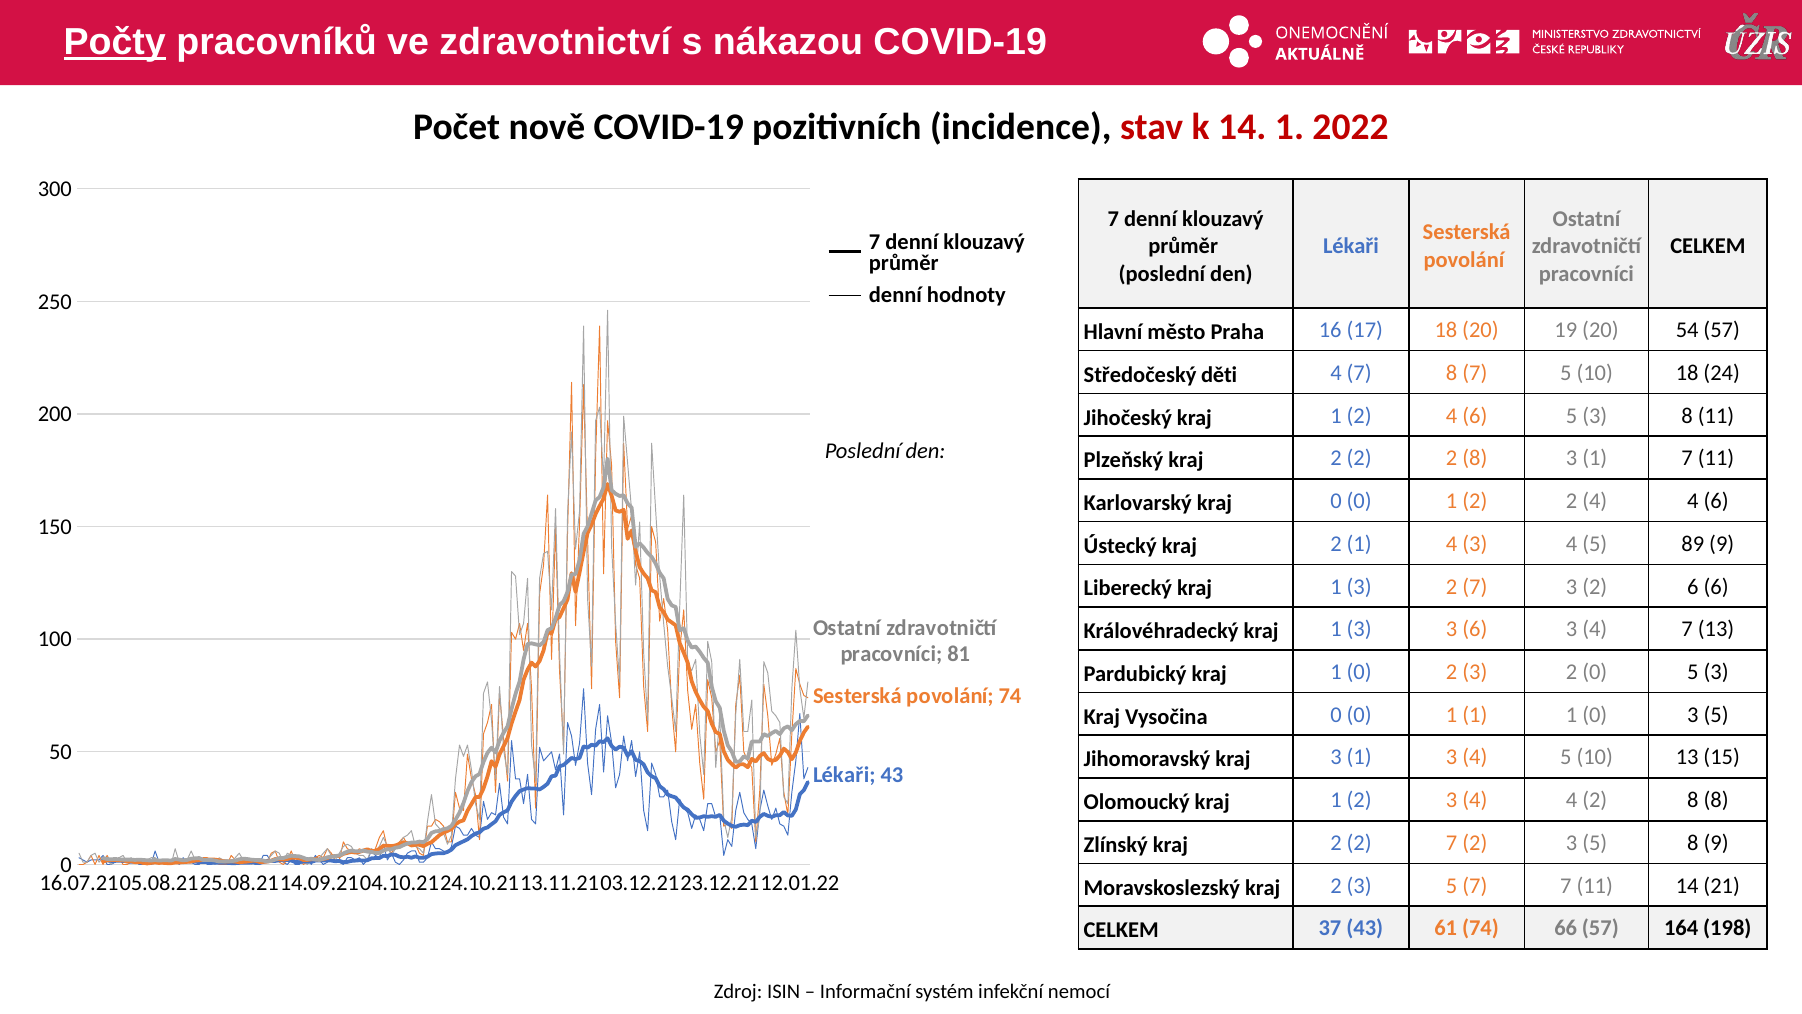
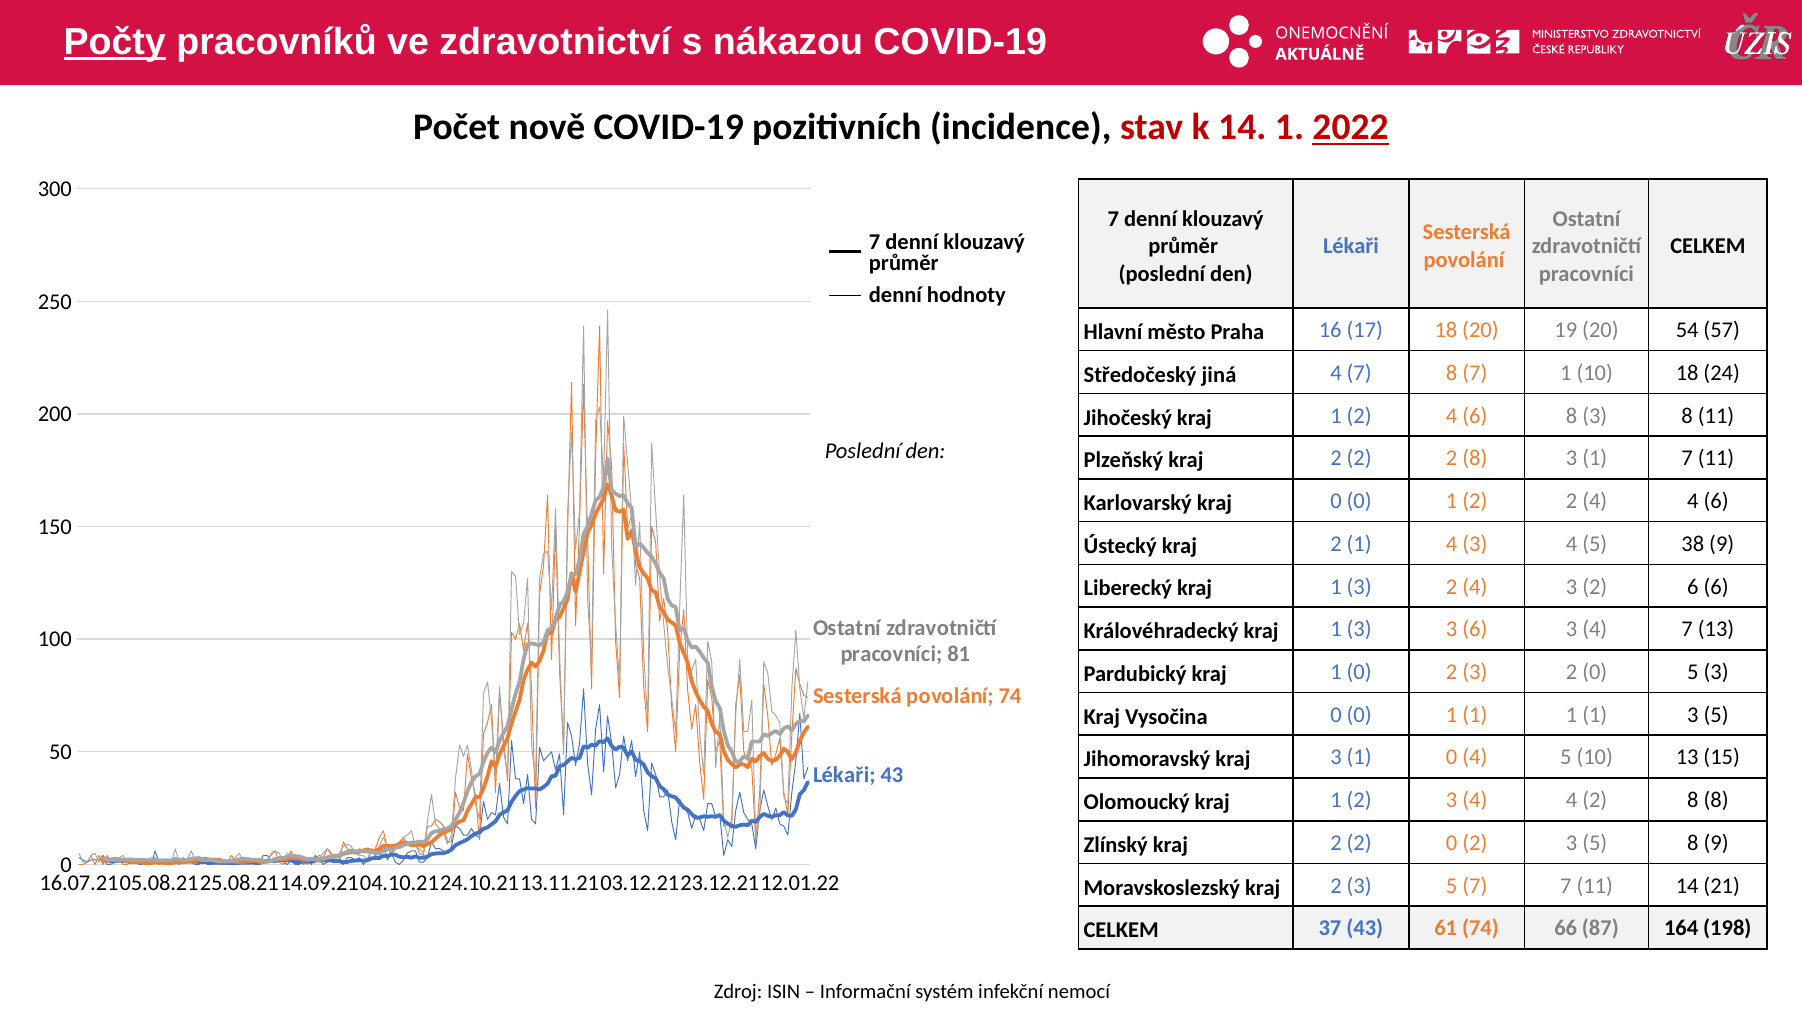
2022 underline: none -> present (1351, 128)
děti: děti -> jiná (1219, 375)
7 5: 5 -> 1 (1566, 373)
6 5: 5 -> 8 (1572, 415)
89: 89 -> 38 (1693, 544)
3 2 7: 7 -> 4 (1475, 586)
1 1 1 0: 0 -> 1 (1595, 715)
3 1 3: 3 -> 0 (1452, 757)
2 2 7: 7 -> 0 (1452, 843)
66 57: 57 -> 87 (1600, 928)
